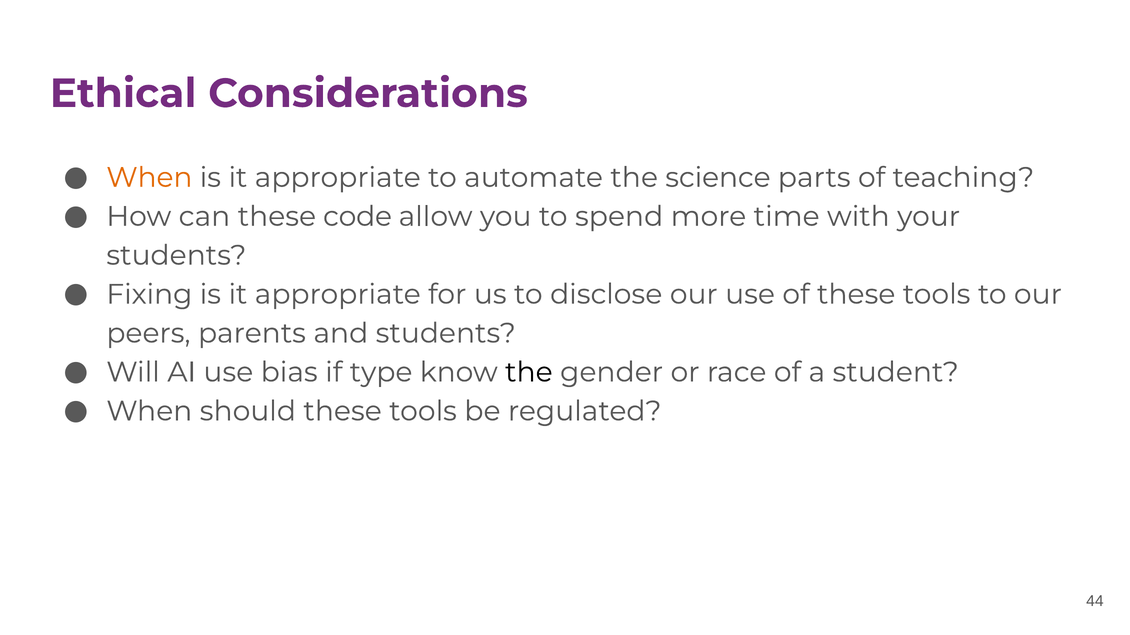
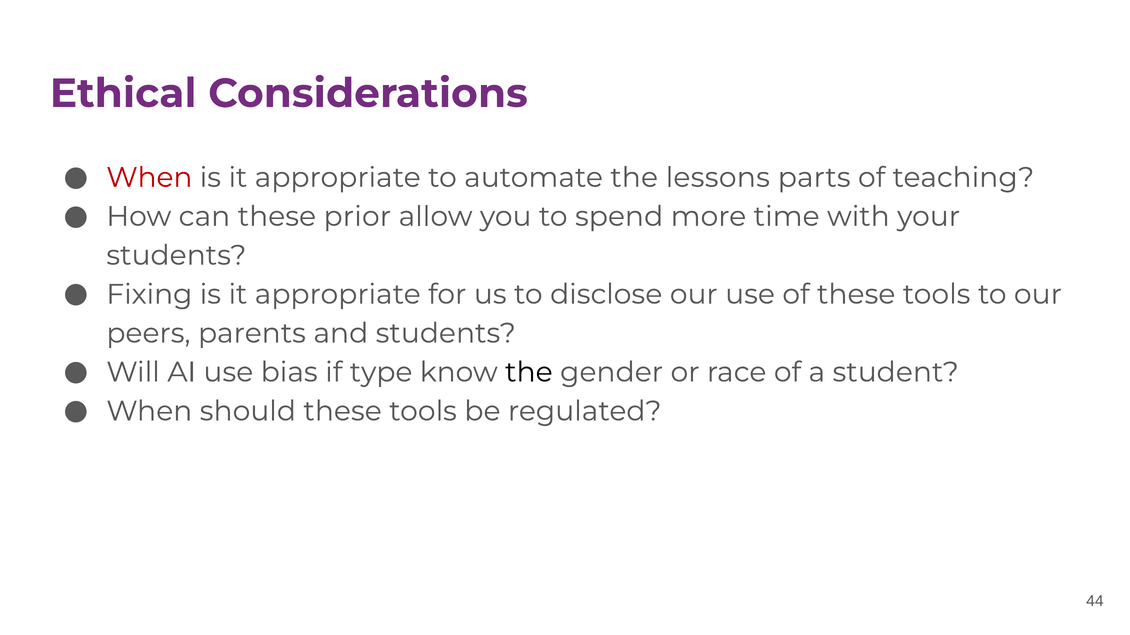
When colour: orange -> red (149, 178)
science: science -> lessons (718, 178)
code: code -> prior (357, 217)
